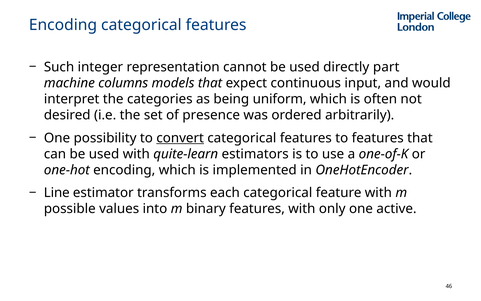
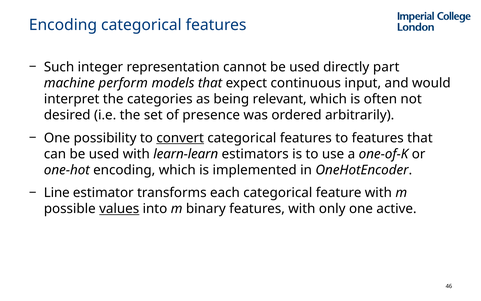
columns: columns -> perform (123, 83)
uniform: uniform -> relevant (280, 99)
quite-learn: quite-learn -> learn-learn (186, 154)
values underline: none -> present (119, 209)
